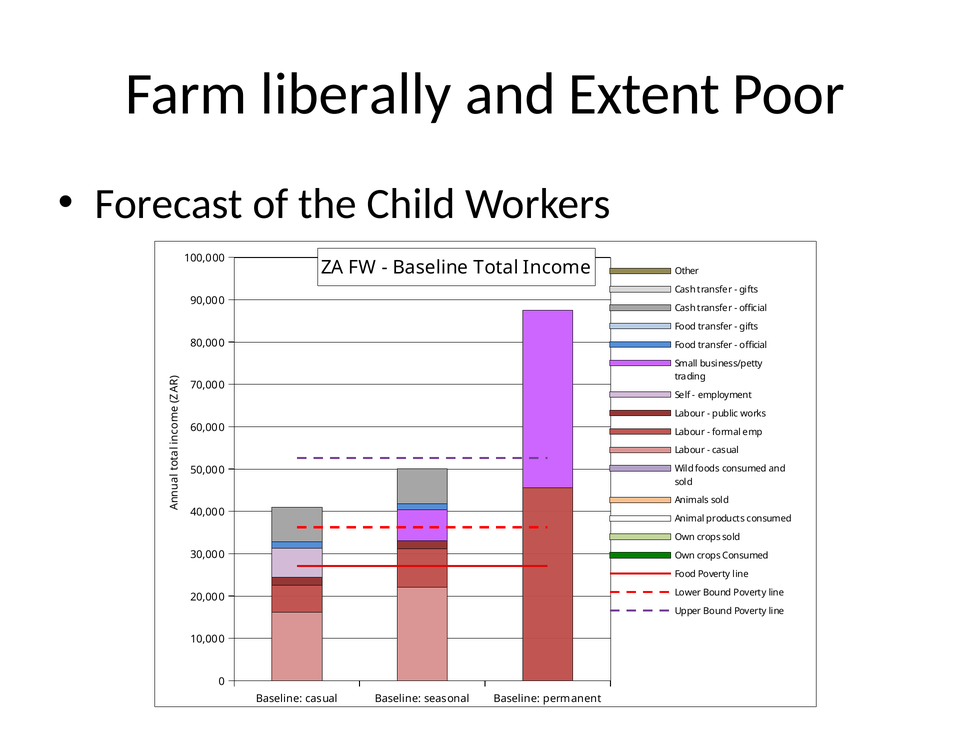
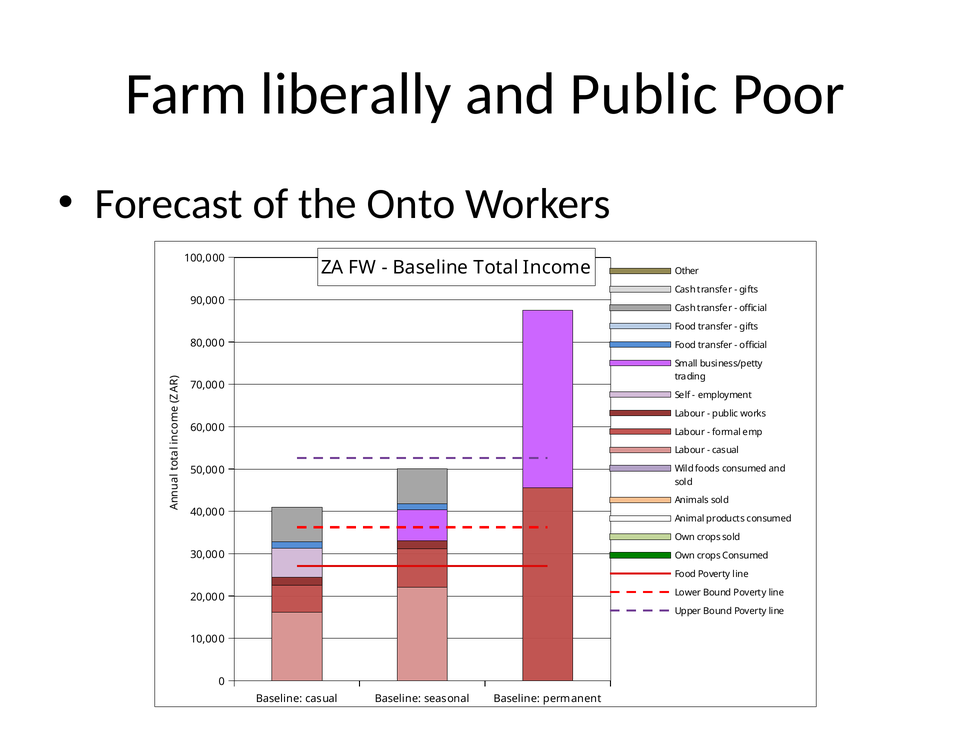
and Extent: Extent -> Public (644, 94)
Child: Child -> Onto (411, 204)
